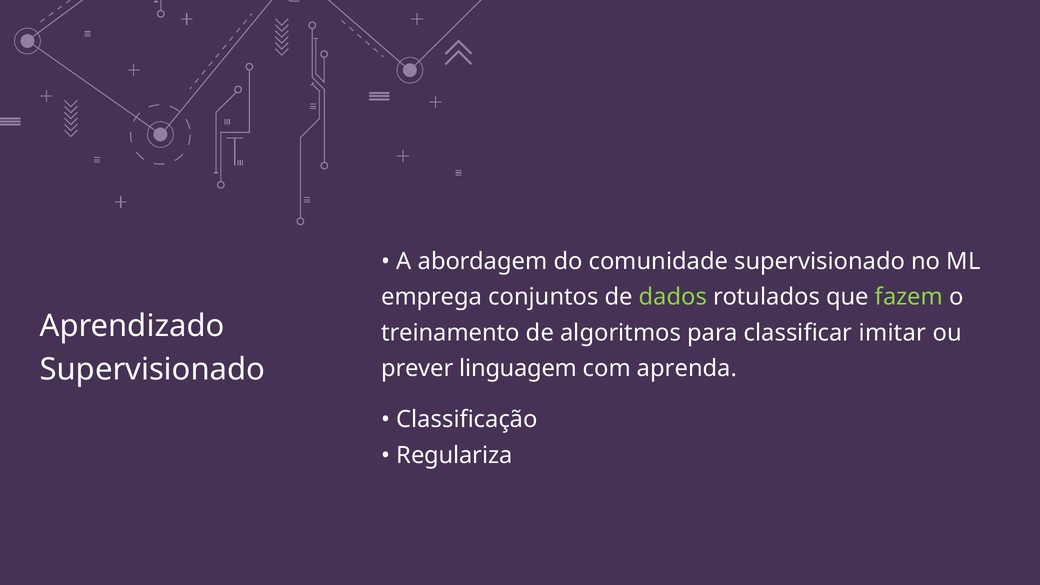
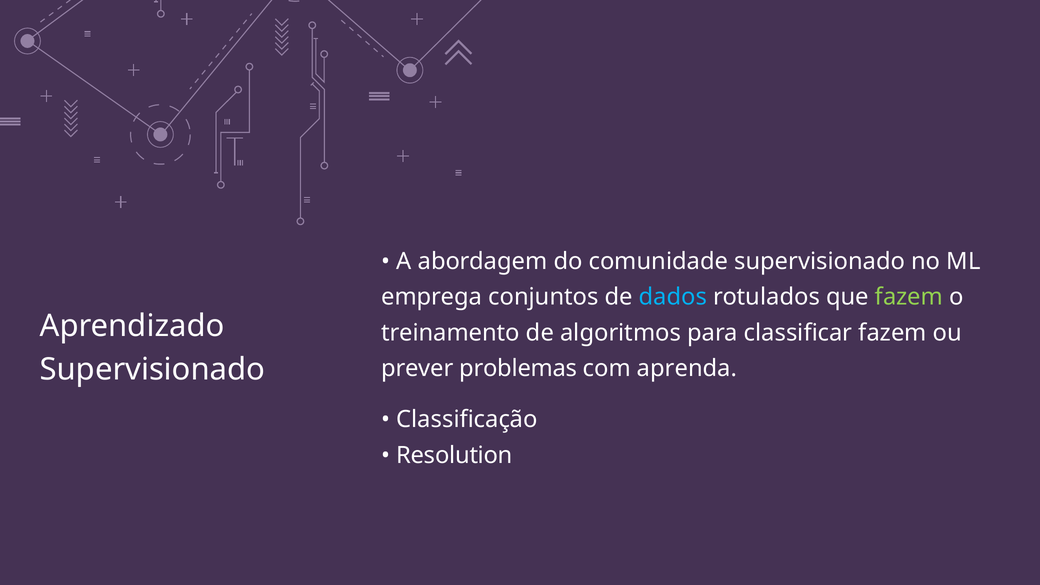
dados colour: light green -> light blue (673, 297)
classificar imitar: imitar -> fazem (893, 333)
linguagem: linguagem -> problemas (518, 369)
Regulariza: Regulariza -> Resolution (454, 455)
